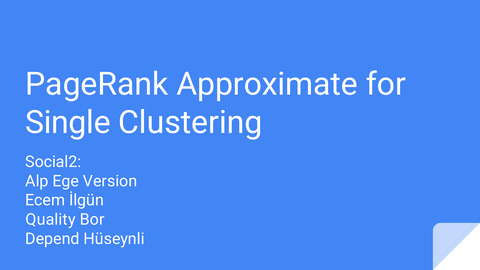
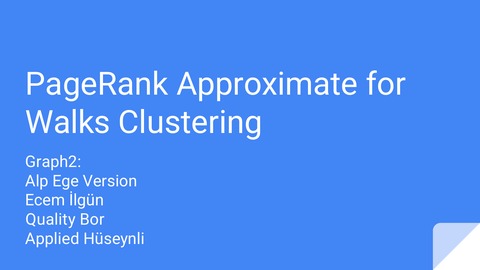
Single: Single -> Walks (68, 123)
Social2: Social2 -> Graph2 (53, 162)
Depend: Depend -> Applied (52, 239)
